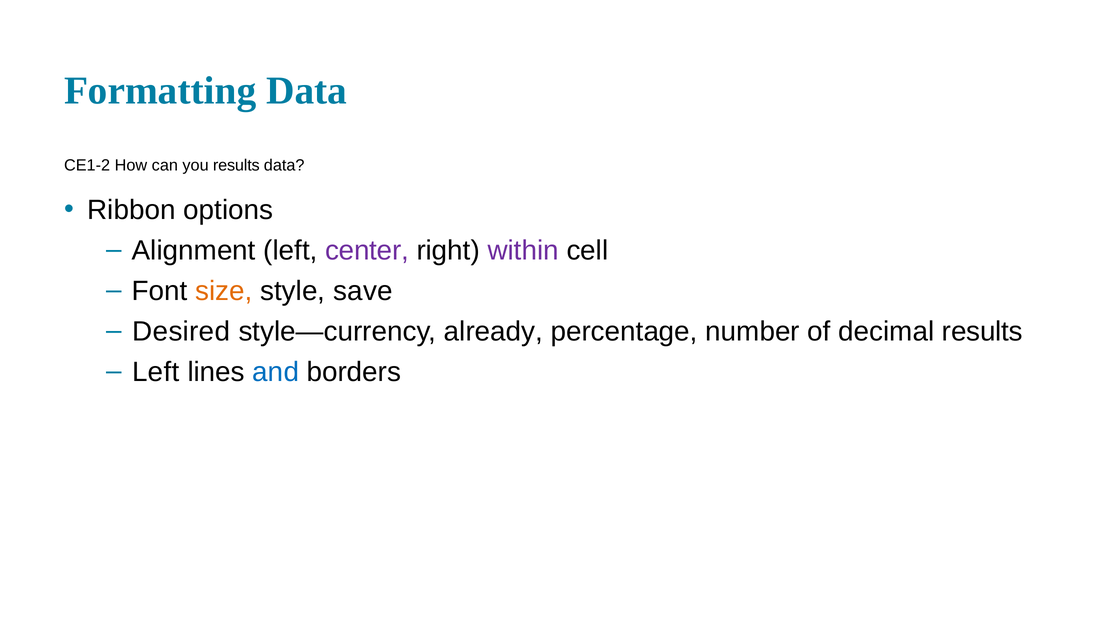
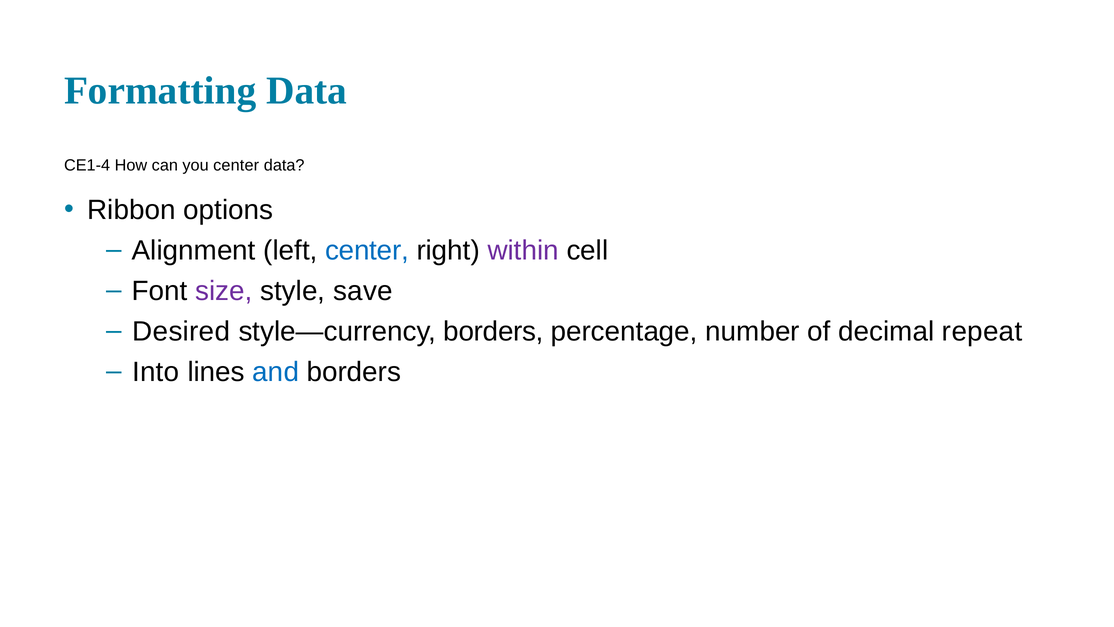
CE1-2: CE1-2 -> CE1-4 (87, 165)
you results: results -> center (236, 165)
center colour: purple -> blue (367, 251)
size colour: orange -> purple (224, 291)
style—currency already: already -> borders (494, 331)
decimal results: results -> repeat (982, 331)
Left: Left -> Into (156, 372)
